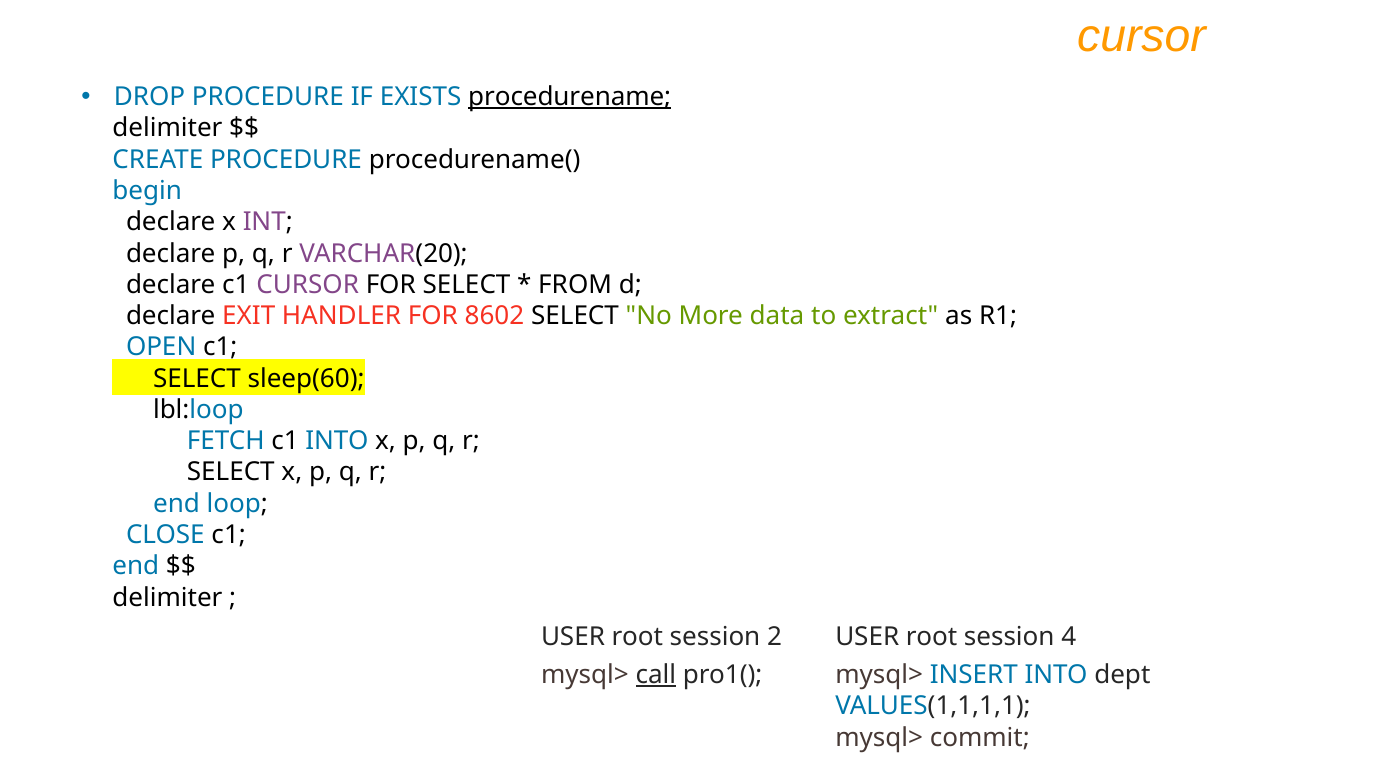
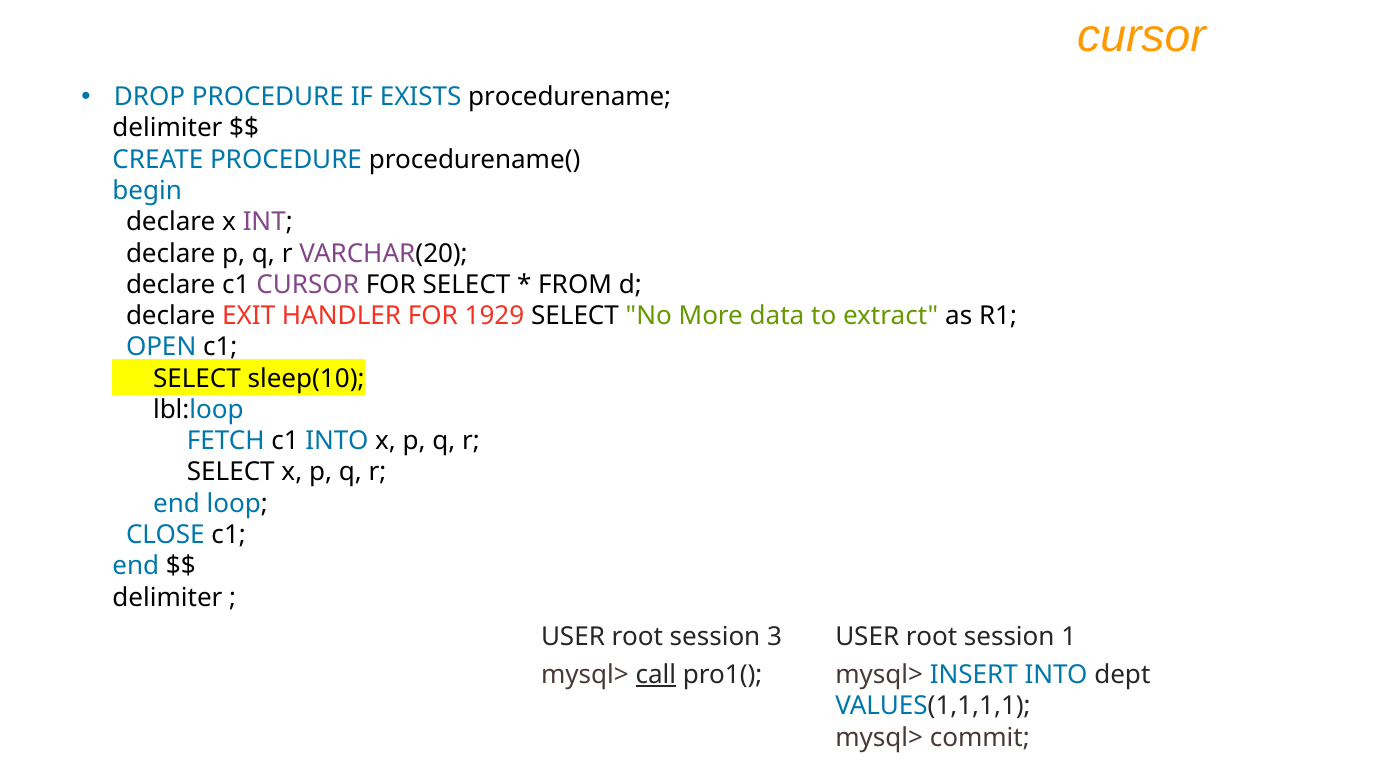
procedurename underline: present -> none (570, 97)
8602: 8602 -> 1929 (494, 316)
sleep(60: sleep(60 -> sleep(10 (306, 378)
2: 2 -> 3 (775, 637)
4: 4 -> 1 (1069, 637)
